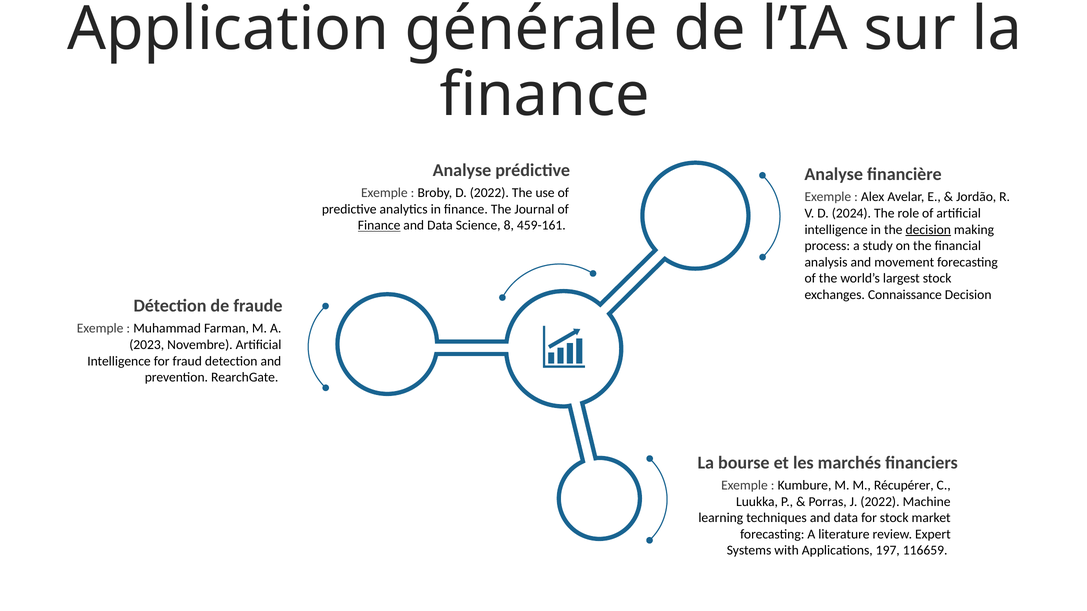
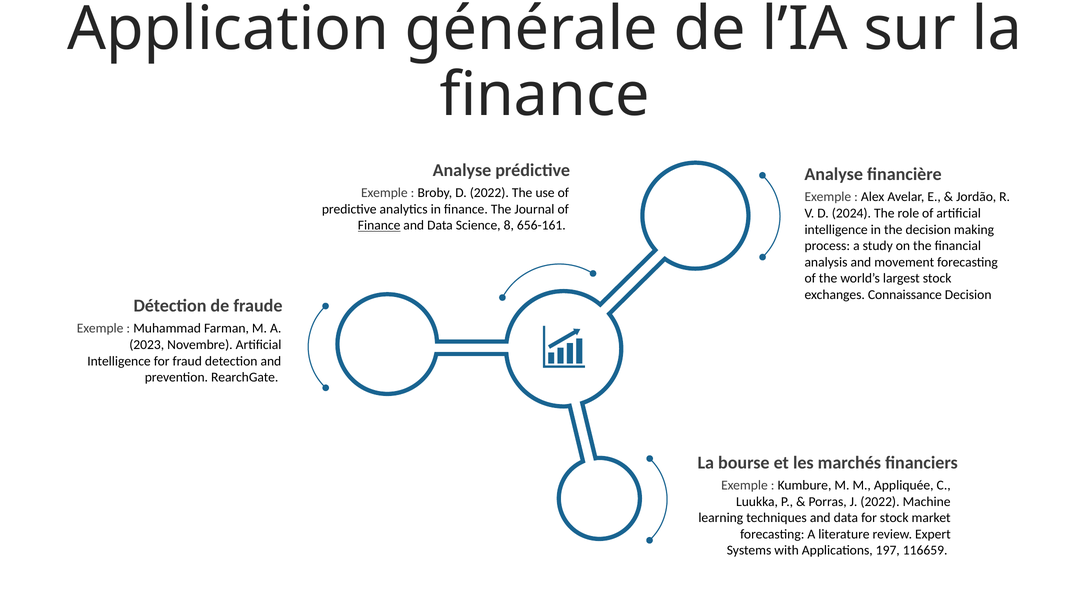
459-161: 459-161 -> 656-161 (541, 226)
decision underline: present -> none (928, 230)
Récupérer: Récupérer -> Appliquée (904, 486)
